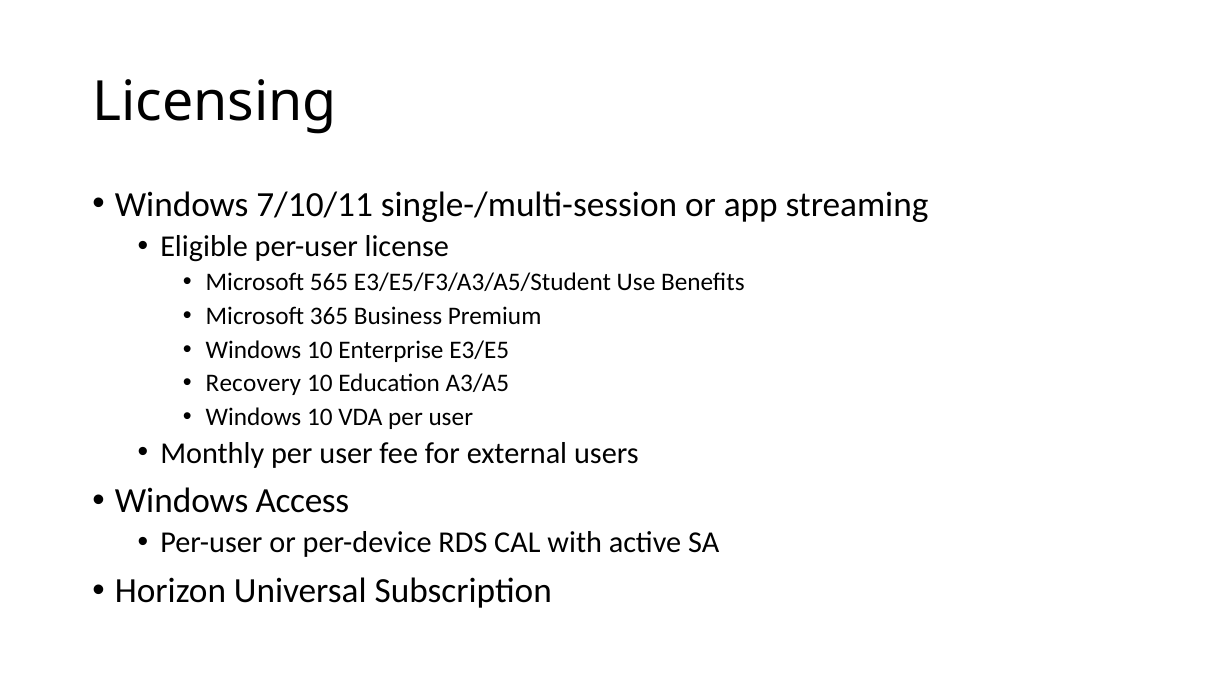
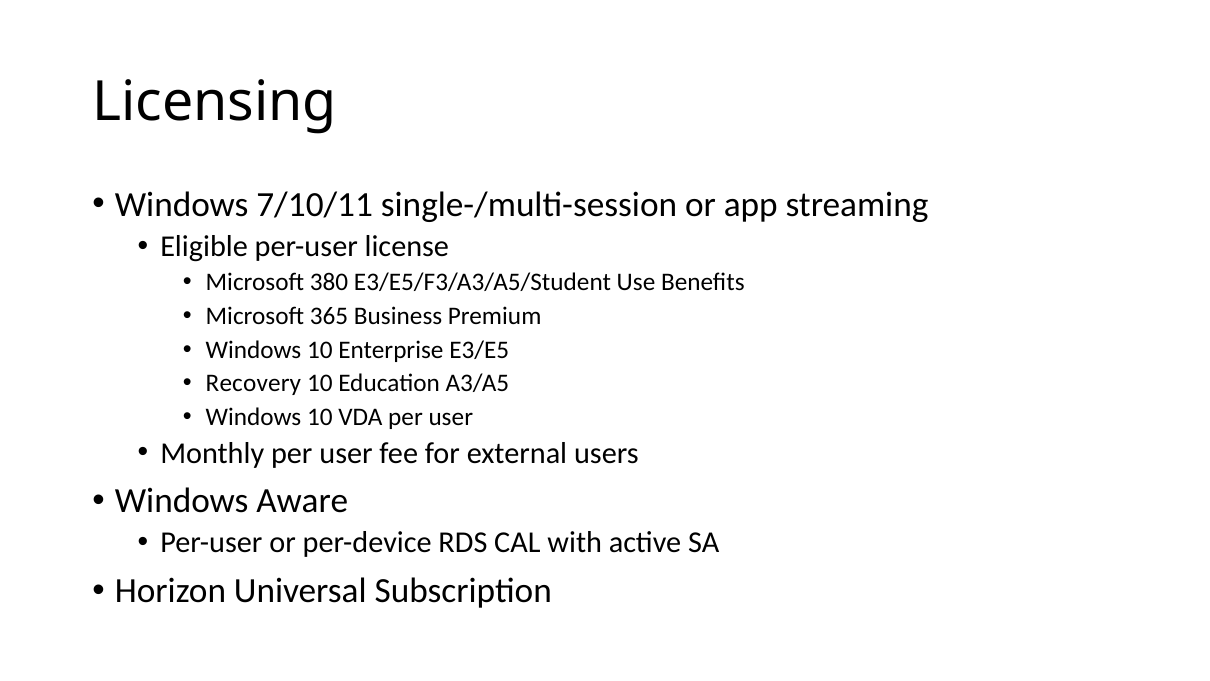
565: 565 -> 380 (329, 283)
Access: Access -> Aware (302, 501)
